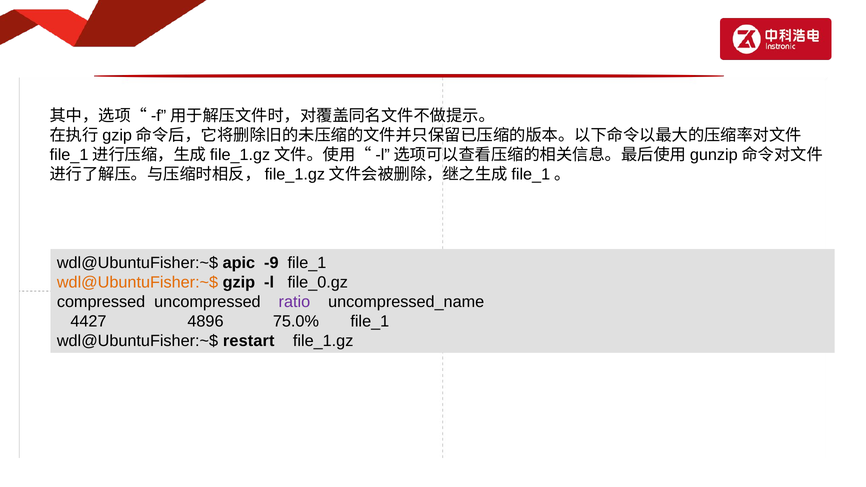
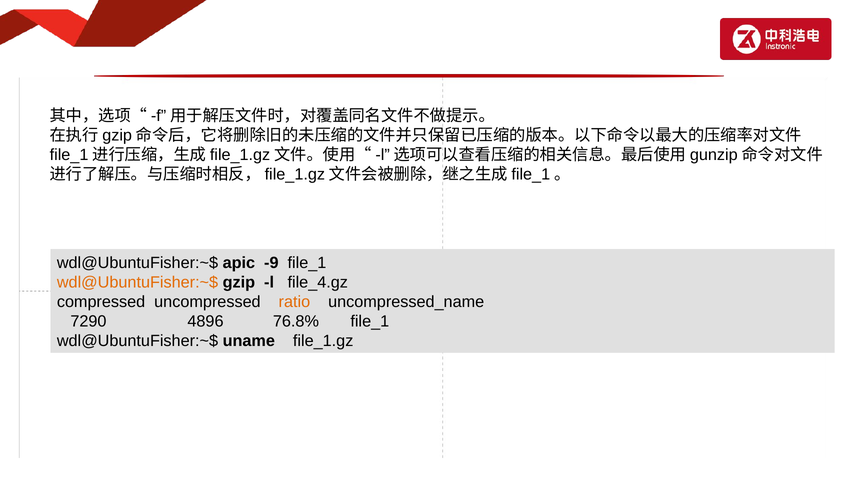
file_0.gz: file_0.gz -> file_4.gz (318, 283)
ratio colour: purple -> orange (294, 302)
4427: 4427 -> 7290 (88, 322)
75.0%: 75.0% -> 76.8% (296, 322)
restart: restart -> uname (249, 341)
